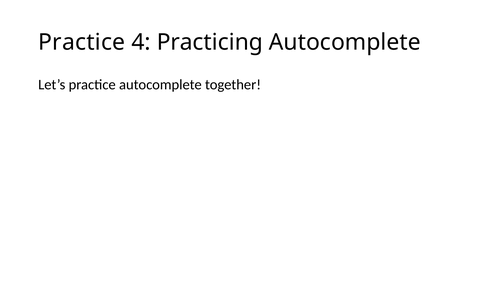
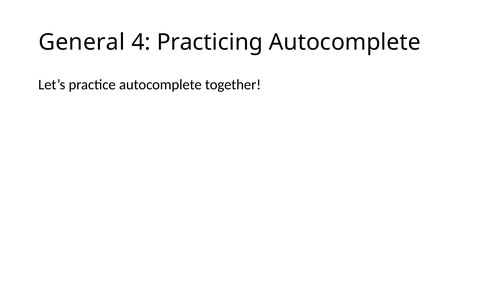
Practice: Practice -> General (82, 42)
